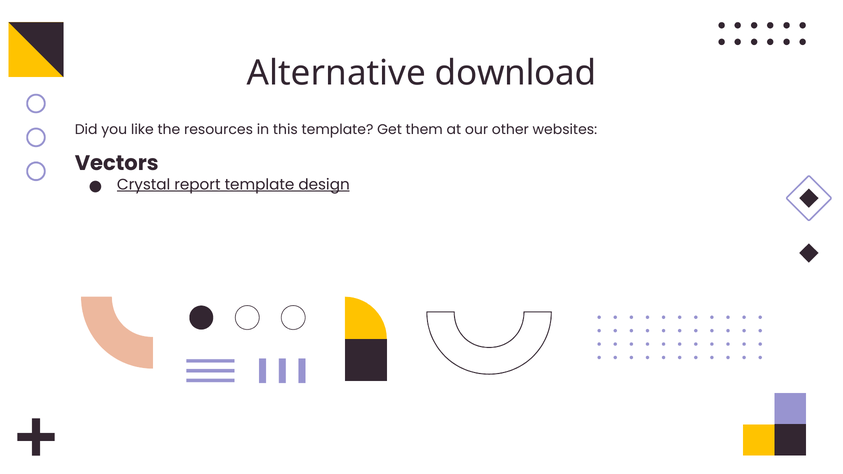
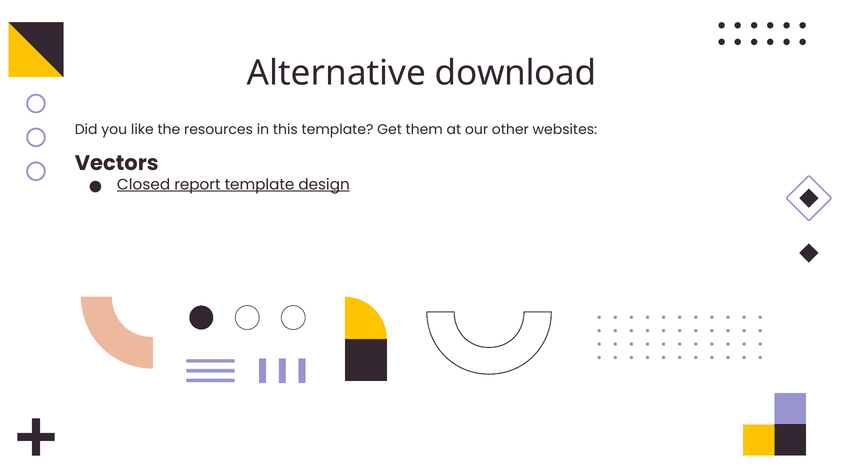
Crystal: Crystal -> Closed (144, 185)
